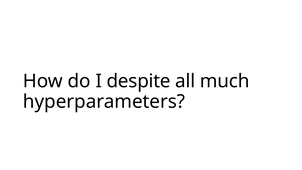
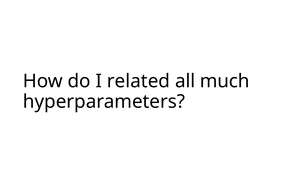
despite: despite -> related (138, 81)
